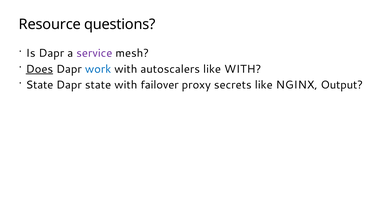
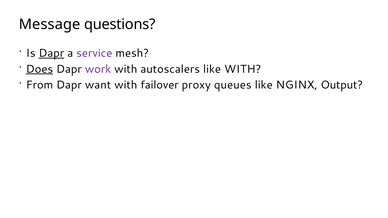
Resource: Resource -> Message (50, 24)
Dapr underline: none -> present (51, 53)
work colour: blue -> purple (98, 69)
State: State -> From (40, 85)
Dapr state: state -> want (98, 85)
secrets: secrets -> queues (233, 85)
